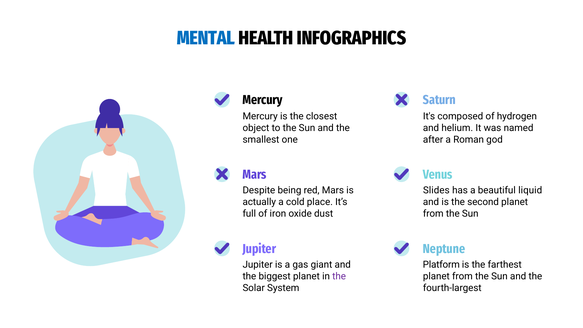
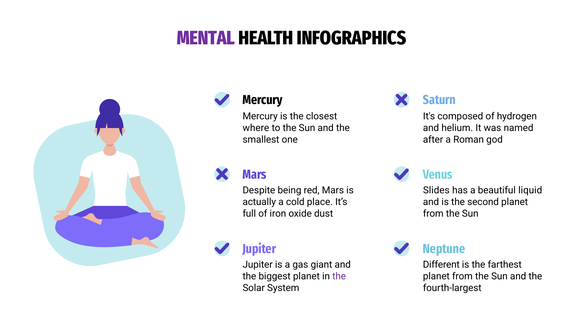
MENTAL colour: blue -> purple (206, 38)
object: object -> where (256, 128)
Platform: Platform -> Different (441, 264)
